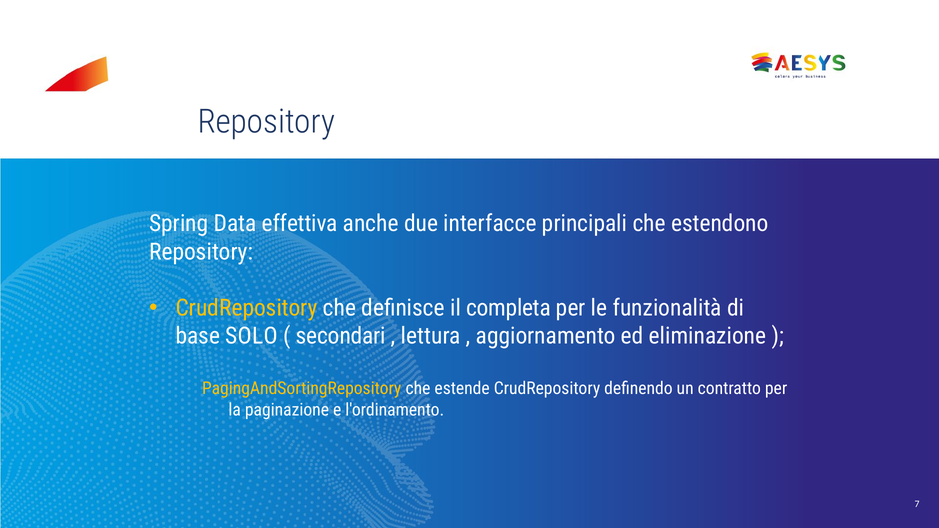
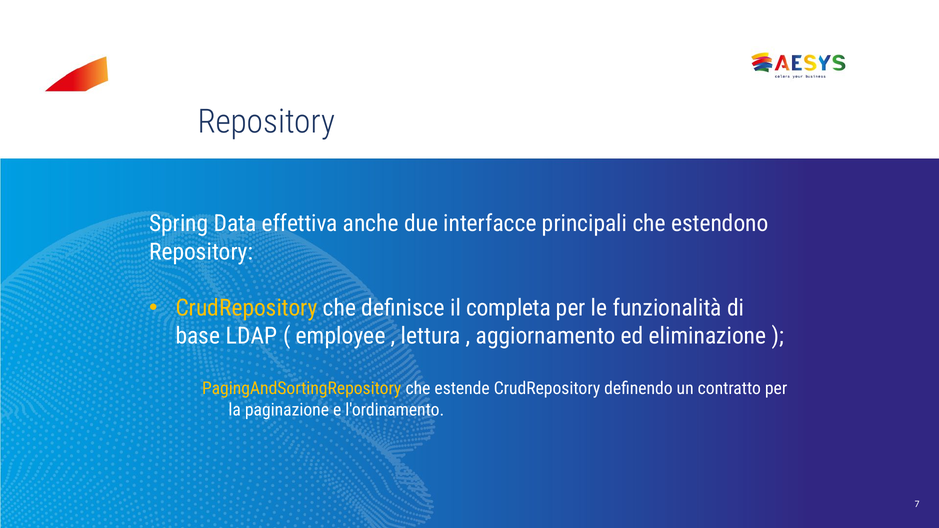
SOLO: SOLO -> LDAP (252, 336)
secondari: secondari -> employee (341, 336)
